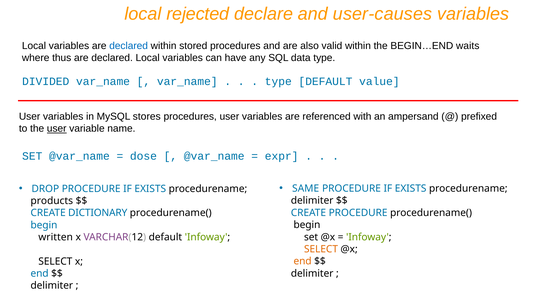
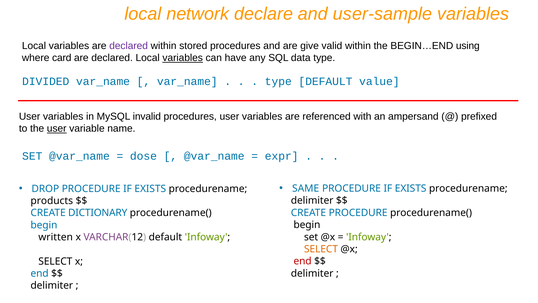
rejected: rejected -> network (198, 14)
user-causes: user-causes -> user-sample (383, 14)
declared colour: blue -> purple (129, 46)
also: also -> give (310, 46)
waits: waits -> using (468, 46)
thus: thus -> card (62, 58)
variables underline: none -> present (183, 58)
stores: stores -> invalid (147, 116)
end colour: orange -> red (303, 261)
